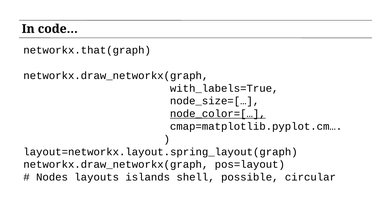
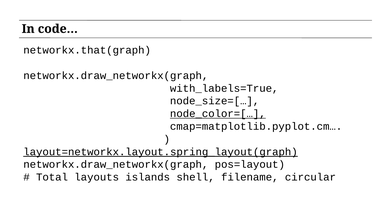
layout=networkx.layout.spring_layout(graph underline: none -> present (161, 152)
Nodes: Nodes -> Total (52, 178)
possible: possible -> filename (250, 178)
